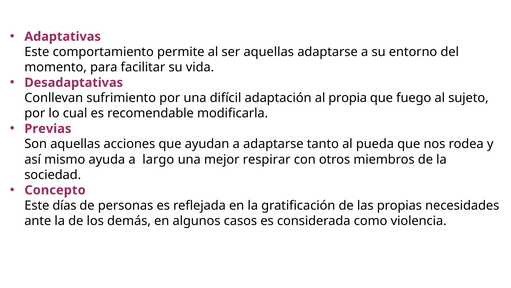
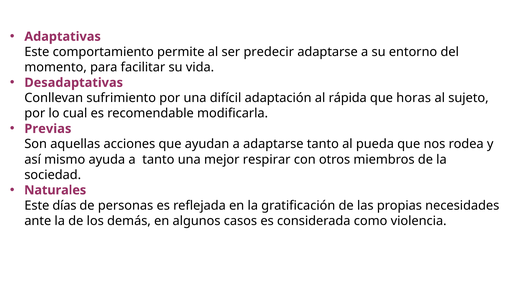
ser aquellas: aquellas -> predecir (269, 52)
propia: propia -> rápida (348, 98)
fuego: fuego -> horas (414, 98)
a largo: largo -> tanto (158, 159)
Concepto: Concepto -> Naturales (55, 190)
